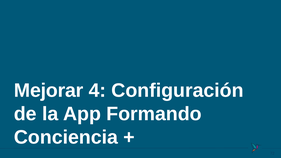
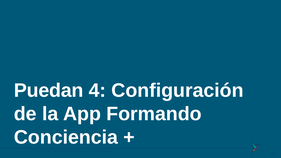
Mejorar: Mejorar -> Puedan (49, 90)
